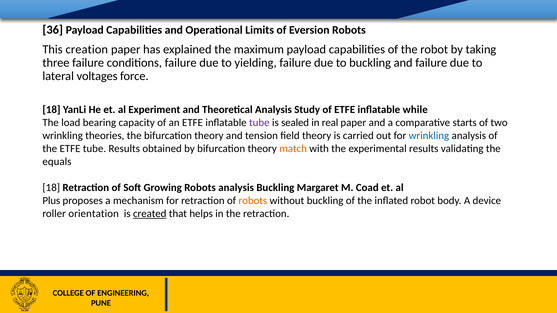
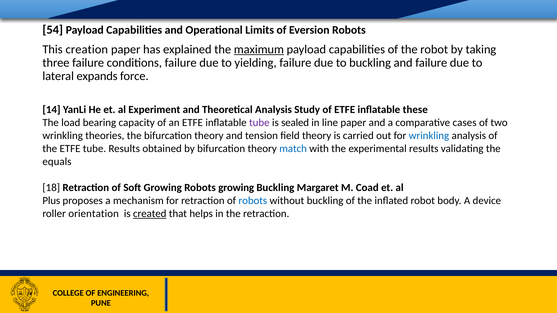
36: 36 -> 54 (53, 30)
maximum underline: none -> present (259, 49)
voltages: voltages -> expands (97, 76)
18: 18 -> 14 (51, 110)
while: while -> these (415, 110)
real: real -> line (330, 123)
starts: starts -> cases (465, 123)
match colour: orange -> blue (293, 149)
Robots analysis: analysis -> growing (236, 188)
robots colour: orange -> blue (253, 201)
